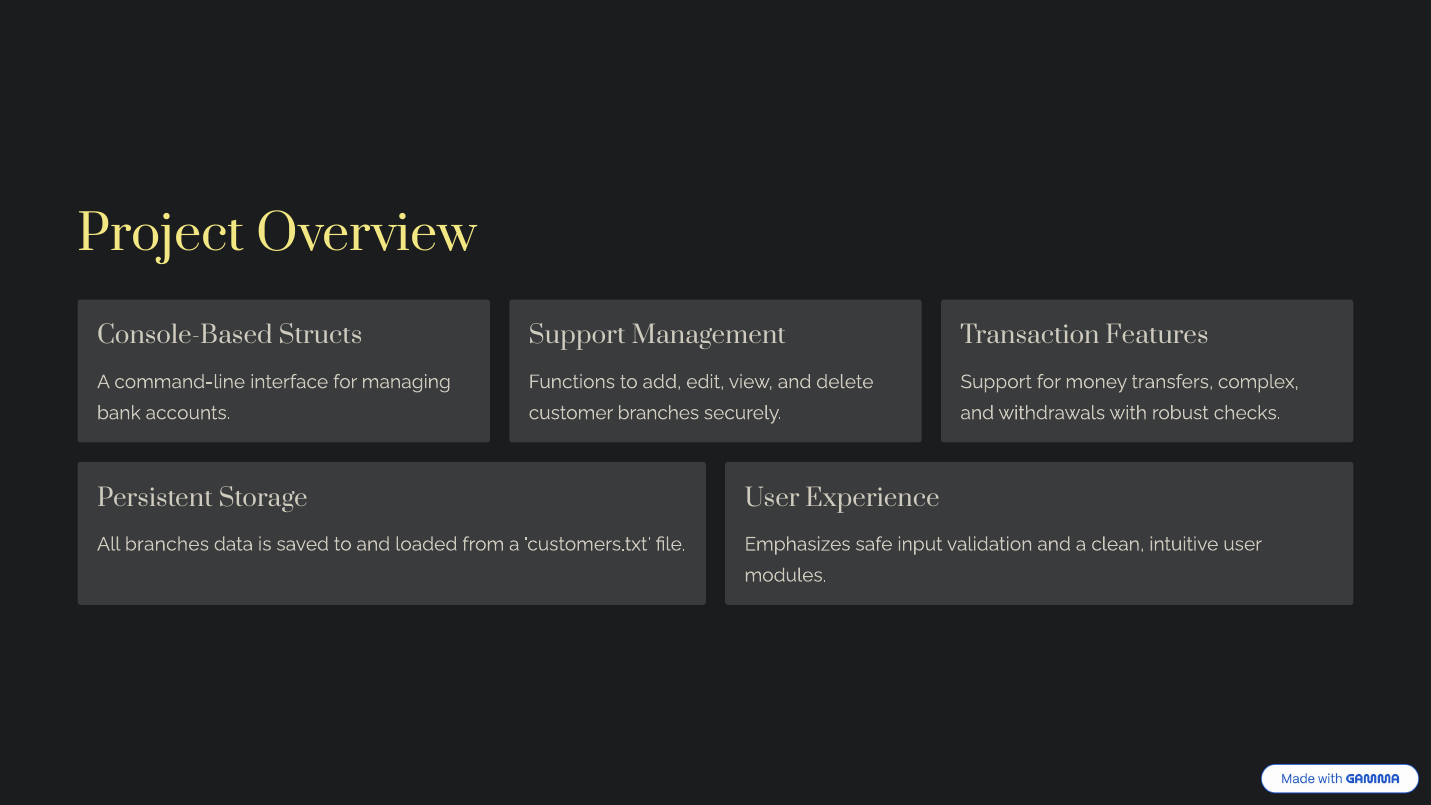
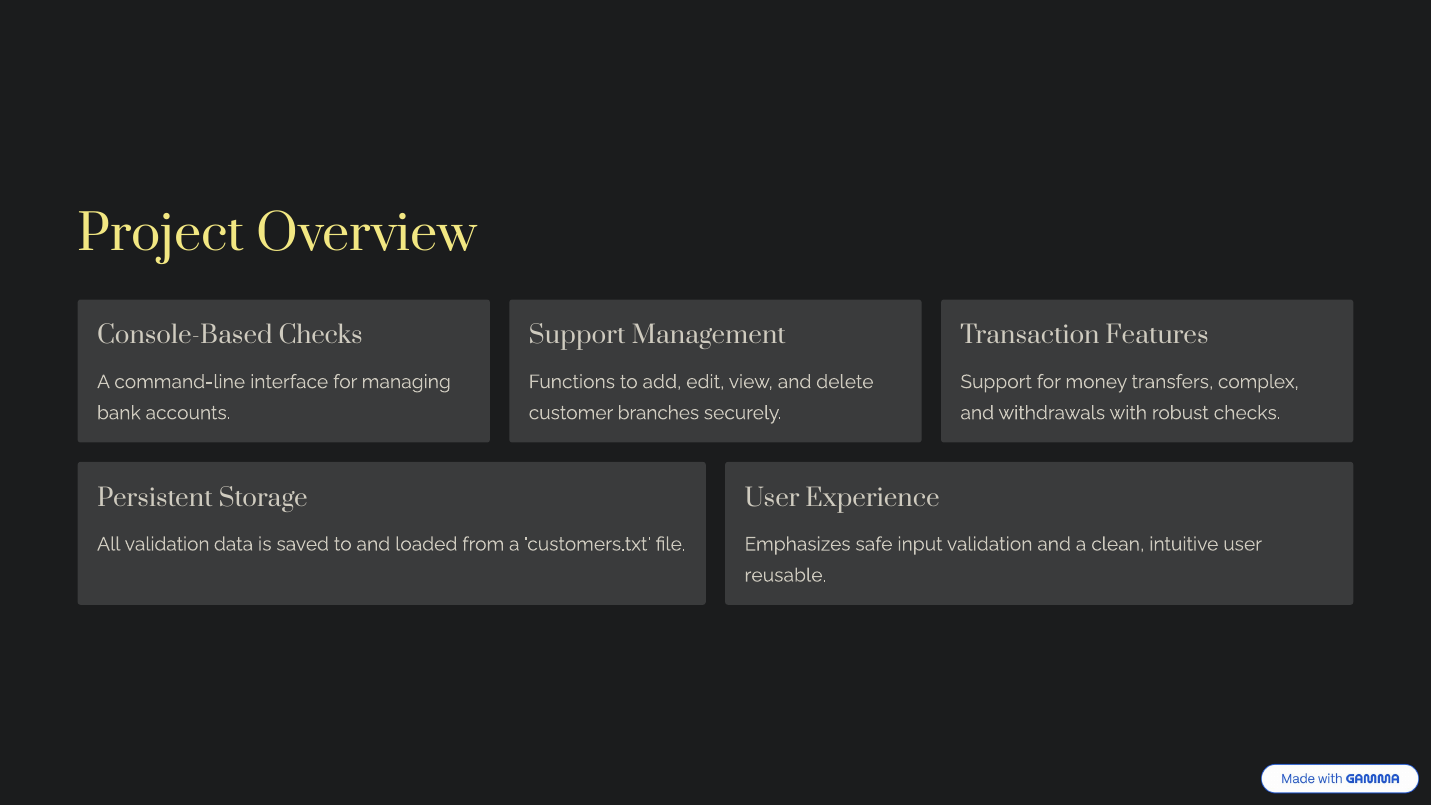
Console-Based Structs: Structs -> Checks (321, 336)
All branches: branches -> validation (167, 544)
modules: modules -> reusable (785, 575)
